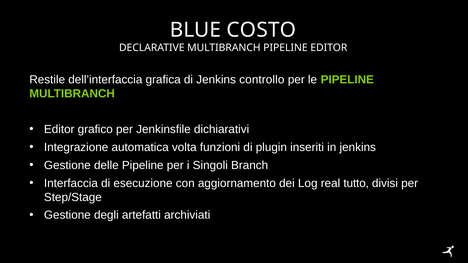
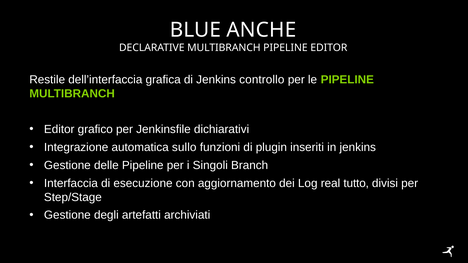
COSTO: COSTO -> ANCHE (261, 30)
volta: volta -> sullo (184, 147)
